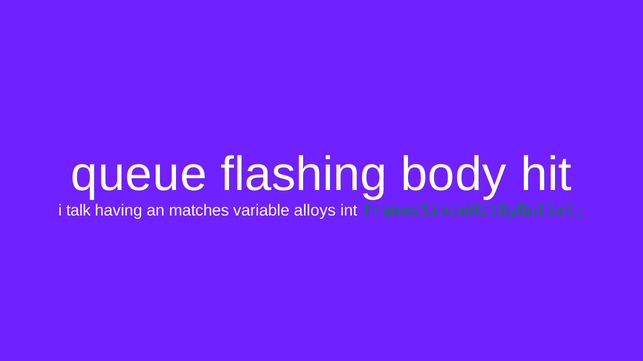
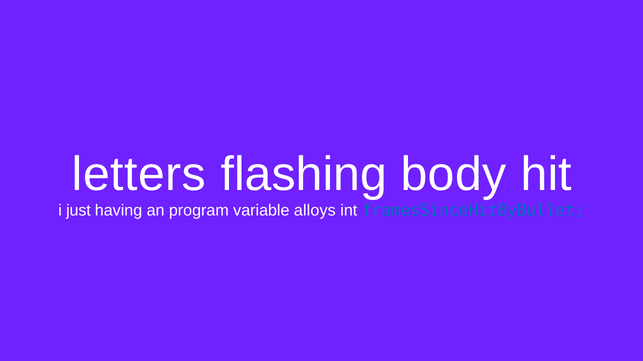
queue: queue -> letters (139, 175)
talk: talk -> just (78, 211)
matches: matches -> program (199, 211)
framesSinceHitByBullet colour: green -> blue (473, 211)
